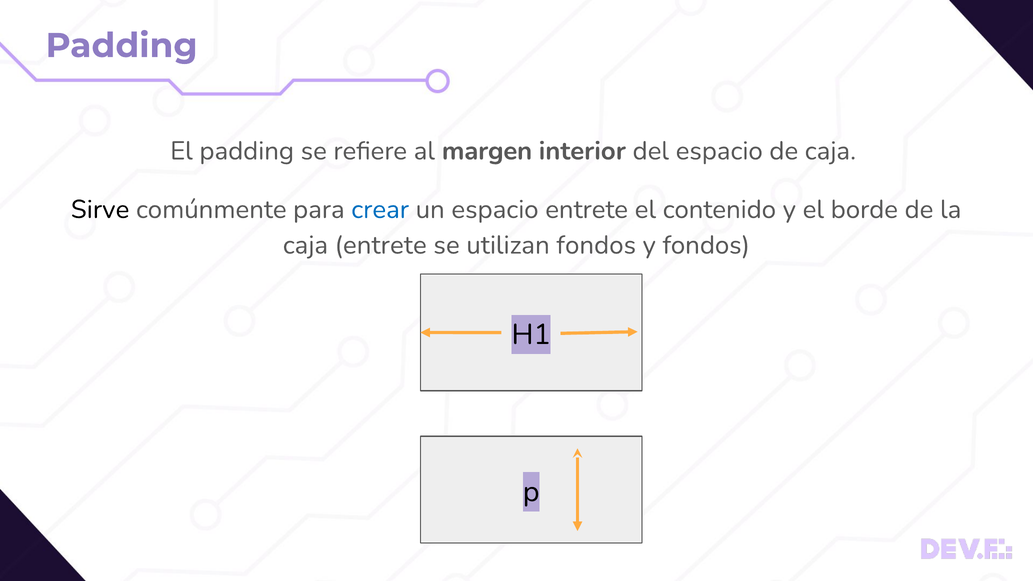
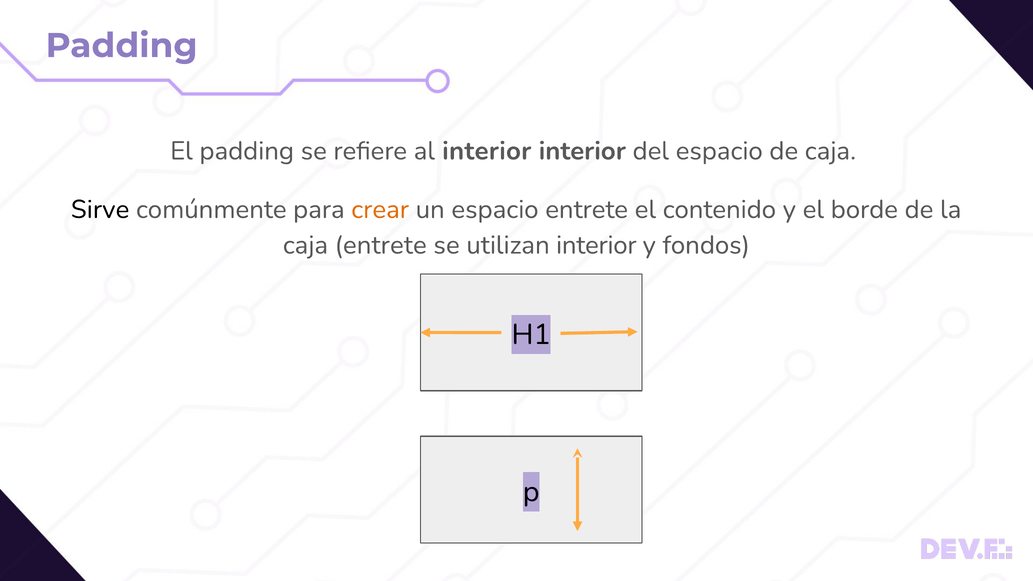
al margen: margen -> interior (487, 151)
crear colour: blue -> orange (380, 209)
utilizan fondos: fondos -> interior (596, 245)
